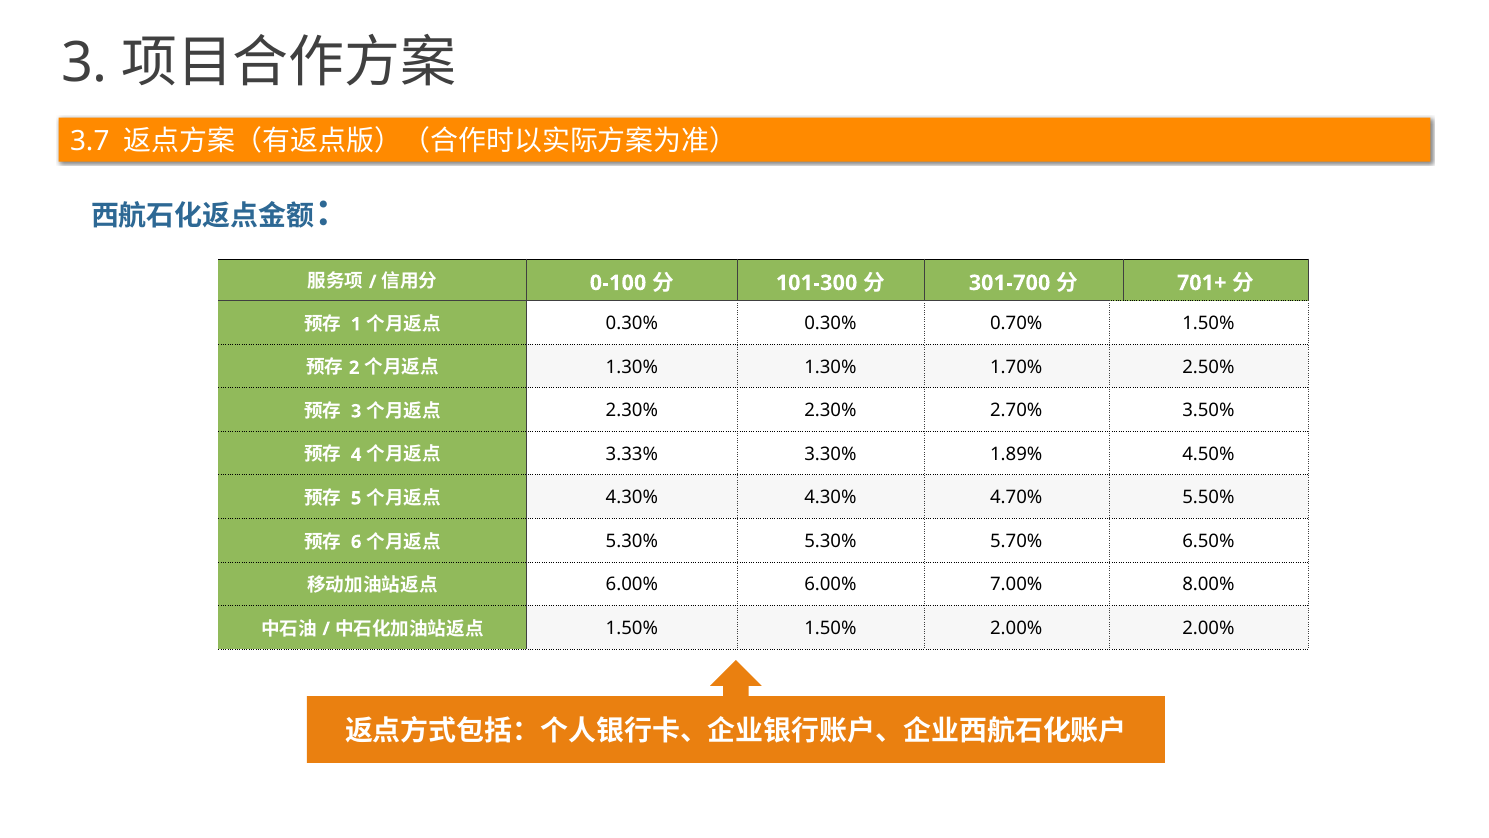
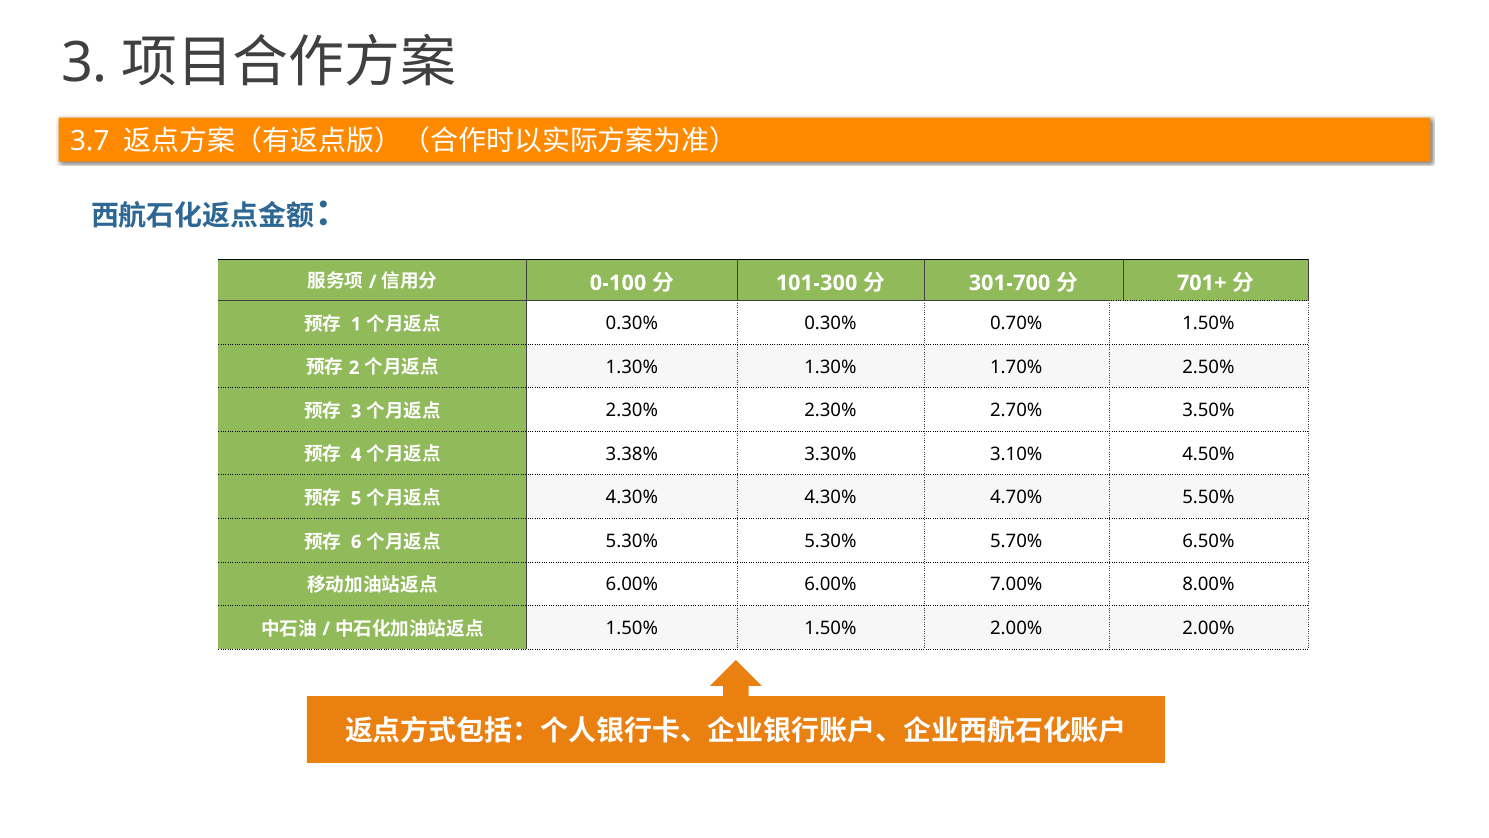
3.33%: 3.33% -> 3.38% (632, 454)
1.89%: 1.89% -> 3.10% (1016, 454)
